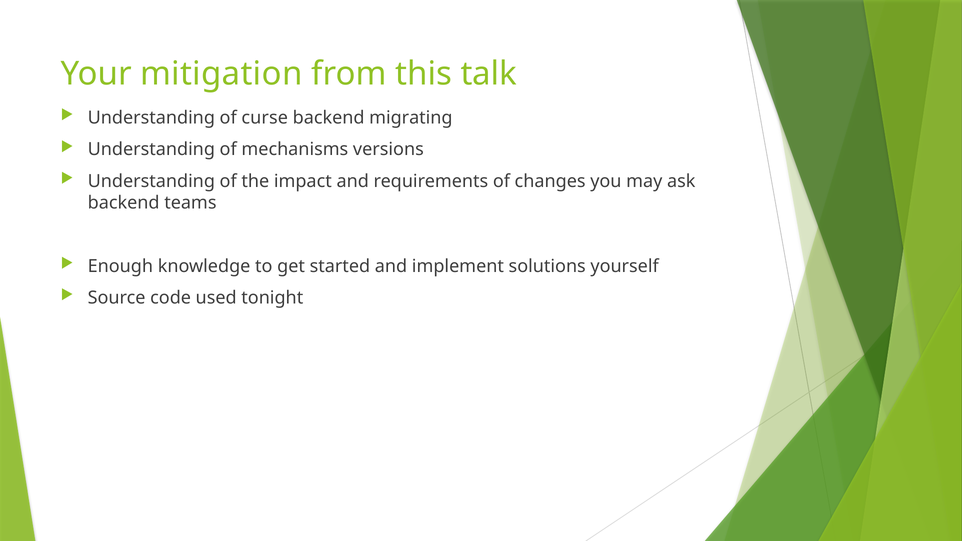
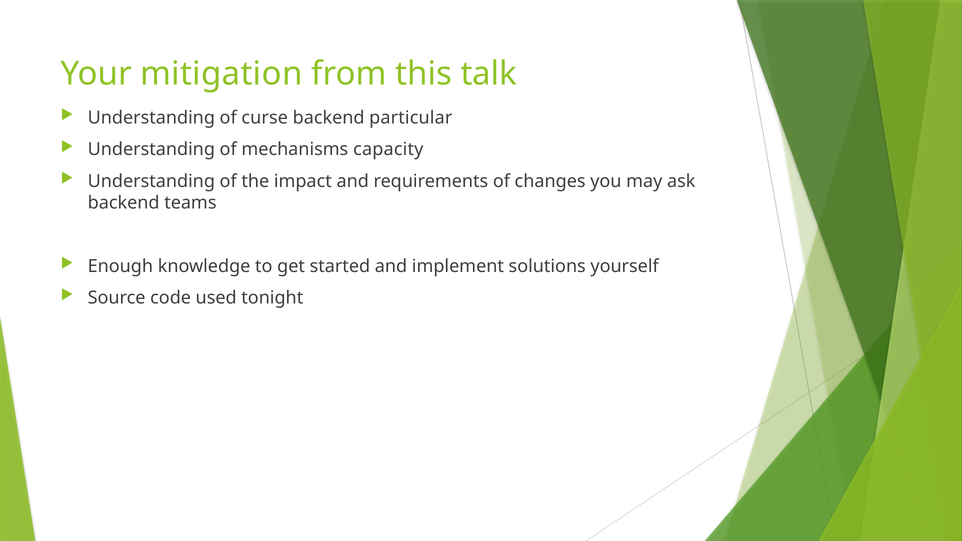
migrating: migrating -> particular (411, 118)
versions: versions -> capacity (388, 150)
